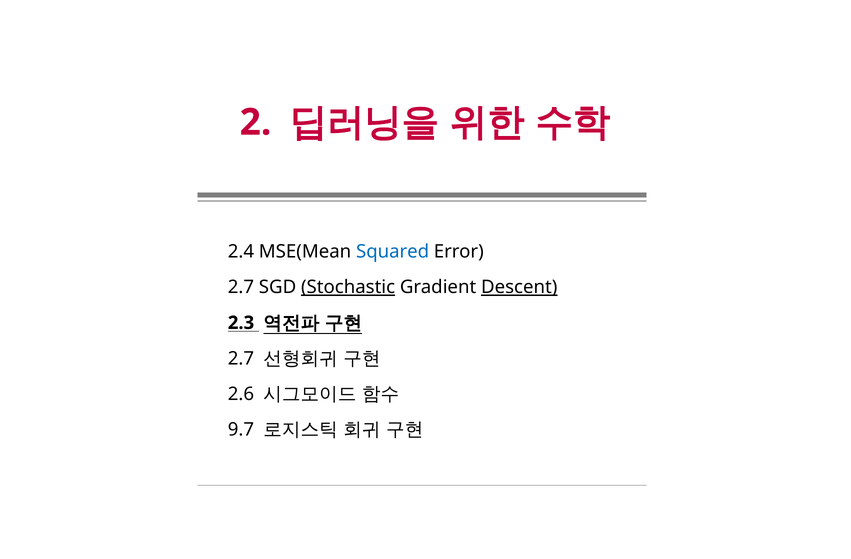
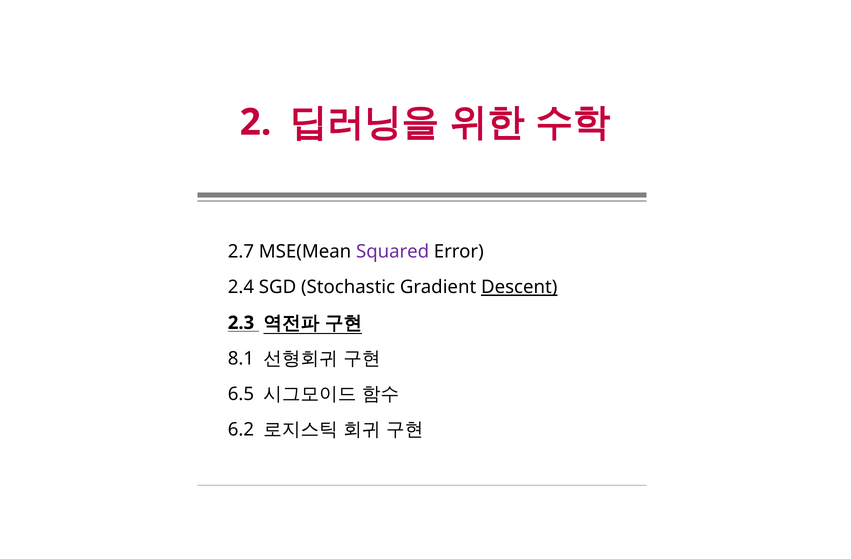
2.4: 2.4 -> 2.7 (241, 252)
Squared colour: blue -> purple (393, 252)
2.7: 2.7 -> 2.4 (241, 287)
Stochastic underline: present -> none (348, 287)
2.7: 2.7 -> 8.1 (241, 358)
2.6: 2.6 -> 6.5 (241, 394)
9.7: 9.7 -> 6.2 (241, 430)
